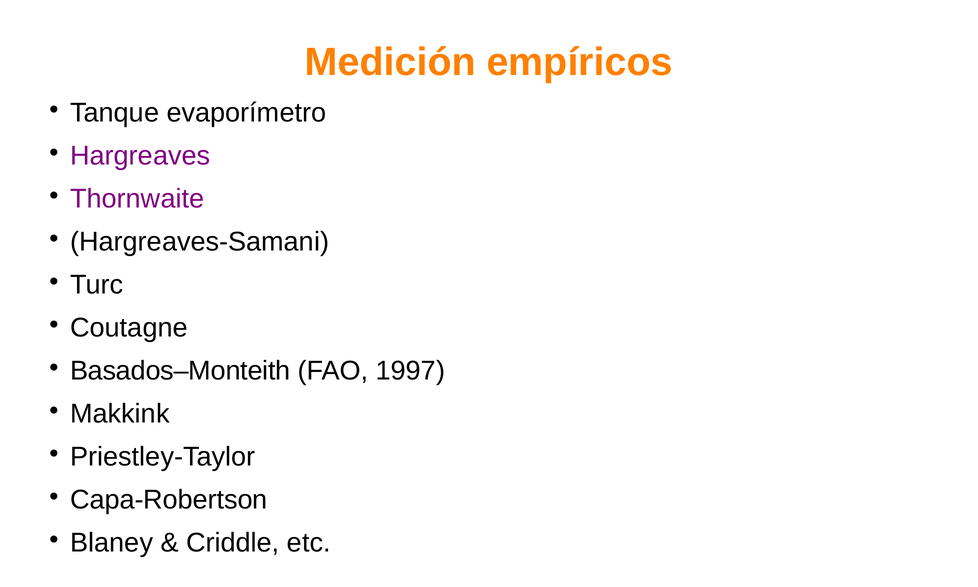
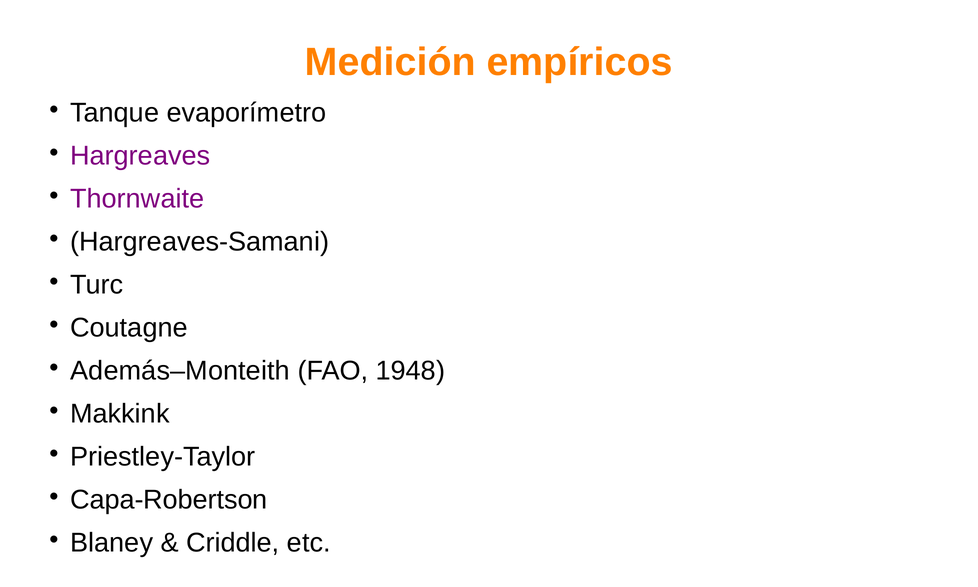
Basados–Monteith: Basados–Monteith -> Además–Monteith (180, 371)
1997: 1997 -> 1948 (410, 371)
